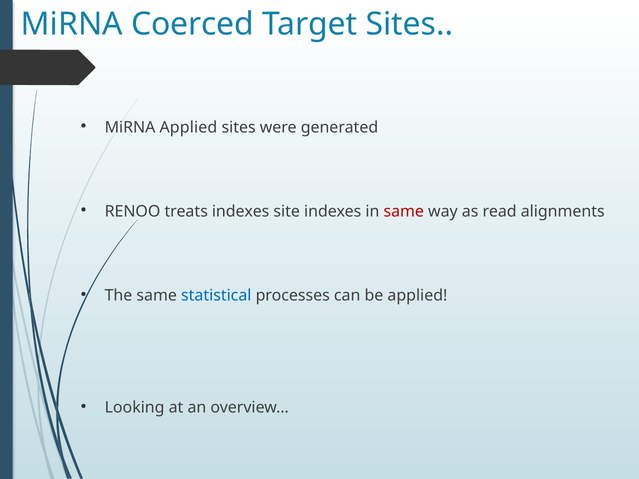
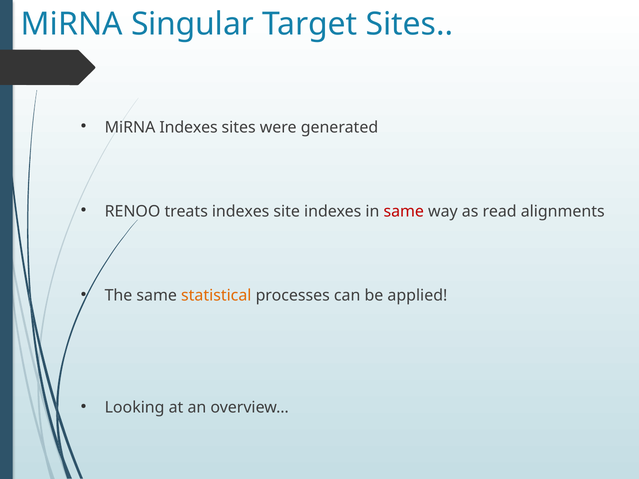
Coerced: Coerced -> Singular (193, 24)
MiRNA Applied: Applied -> Indexes (189, 127)
statistical colour: blue -> orange (216, 296)
